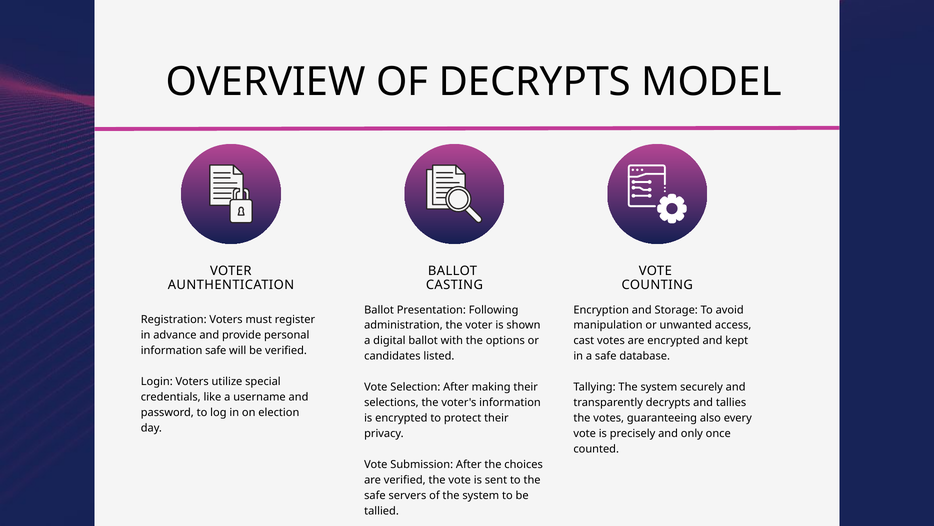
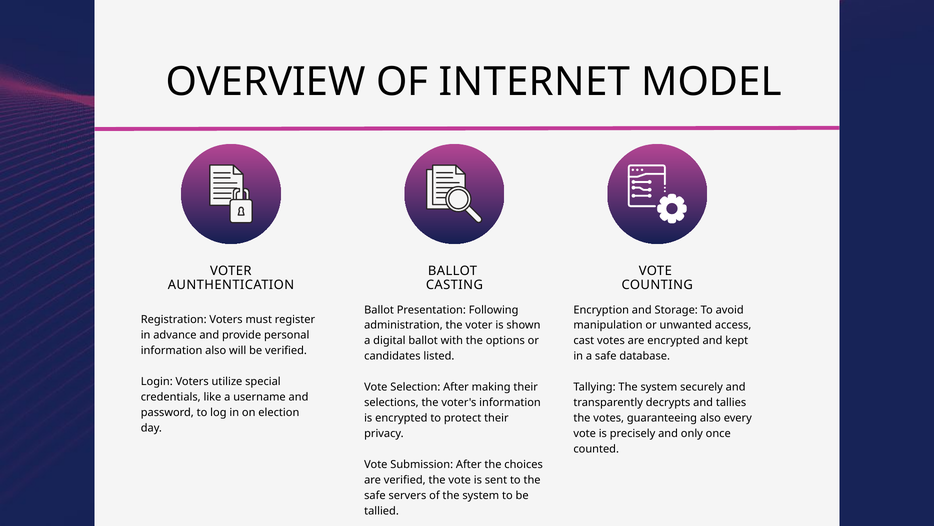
OF DECRYPTS: DECRYPTS -> INTERNET (535, 82)
information safe: safe -> also (216, 350)
